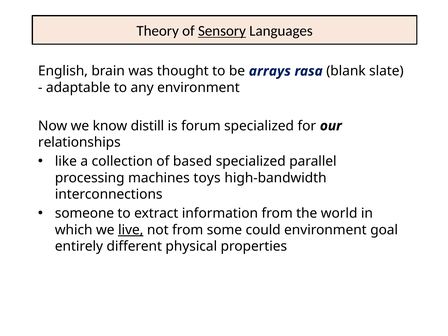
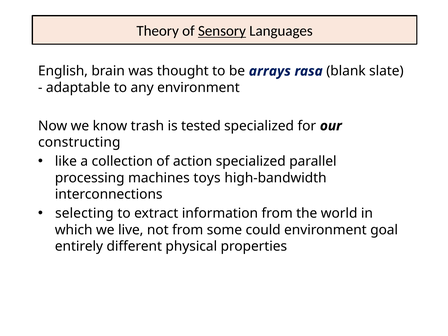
distill: distill -> trash (147, 126)
forum: forum -> tested (201, 126)
relationships: relationships -> constructing (79, 142)
based: based -> action (193, 161)
someone: someone -> selecting (84, 213)
live underline: present -> none (131, 230)
